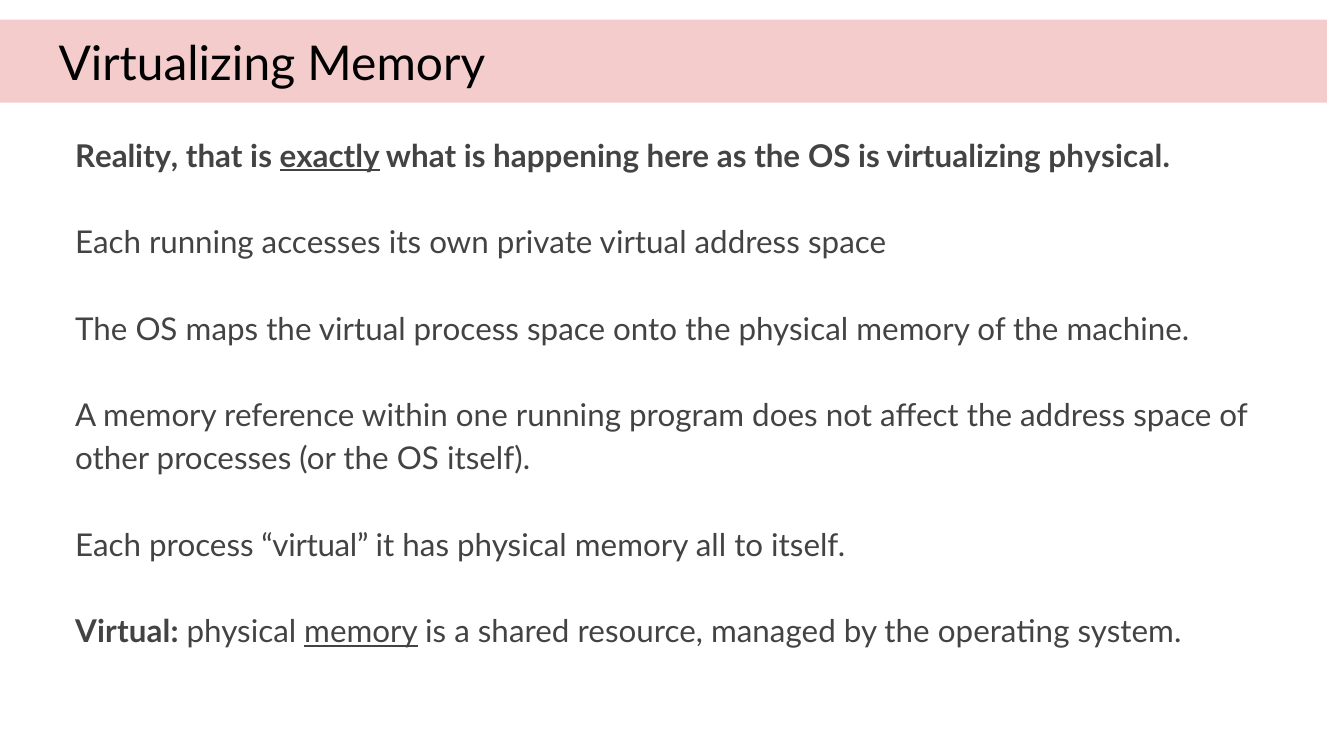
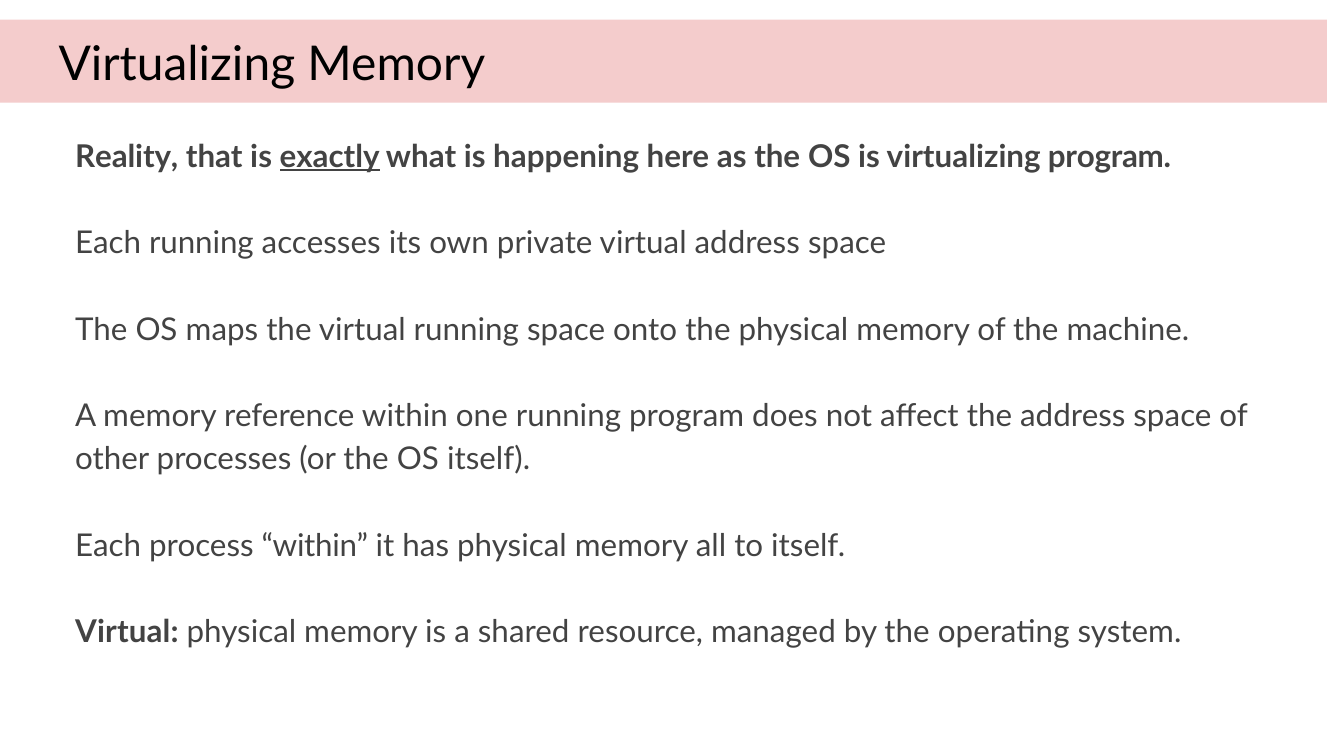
virtualizing physical: physical -> program (1110, 157)
virtual process: process -> running (466, 330)
process virtual: virtual -> within (315, 546)
memory underline: present -> none (361, 632)
